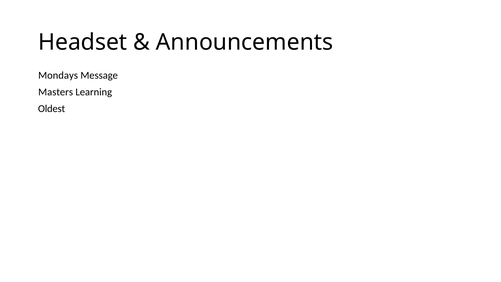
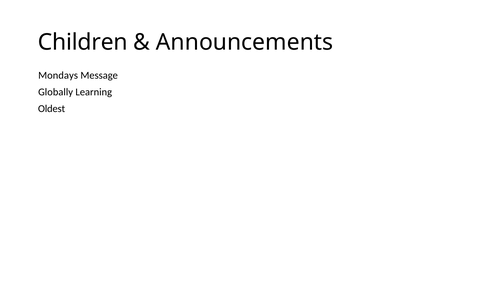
Headset: Headset -> Children (83, 42)
Masters: Masters -> Globally (56, 92)
